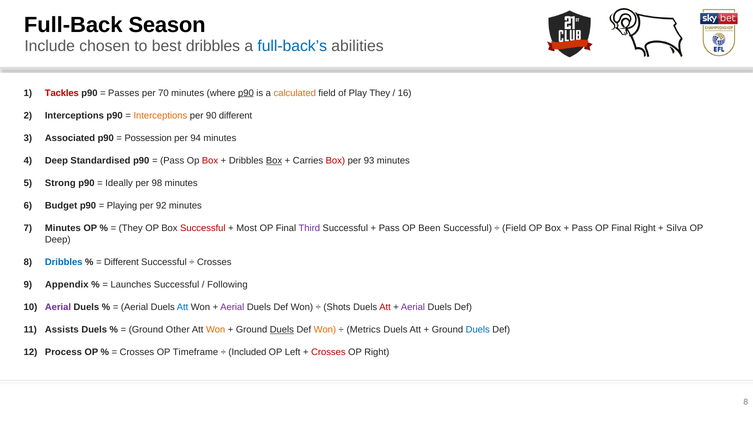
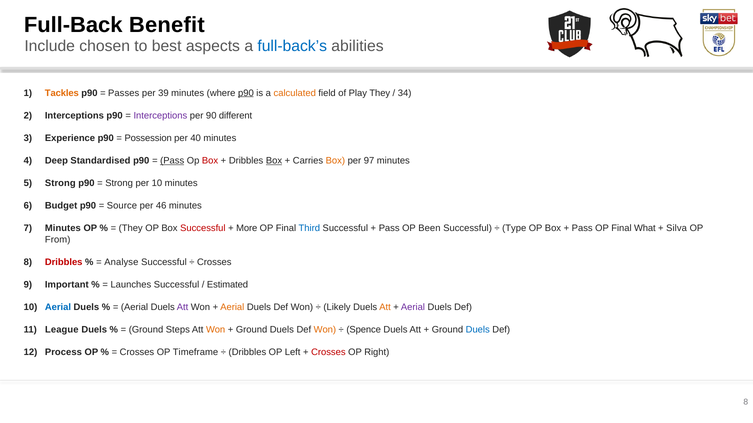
Season: Season -> Benefit (167, 25)
best dribbles: dribbles -> aspects (213, 46)
Tackles colour: red -> orange (62, 93)
70: 70 -> 39 (163, 93)
16: 16 -> 34 (405, 93)
Interceptions colour: orange -> purple (160, 116)
Associated: Associated -> Experience (70, 138)
94: 94 -> 40 (196, 138)
Pass underline: none -> present (172, 161)
Box colour: red -> orange (335, 161)
93: 93 -> 97 (369, 161)
Ideally: Ideally -> Strong (119, 183)
per 98: 98 -> 10 (157, 183)
Playing: Playing -> Source (122, 206)
92: 92 -> 46 (161, 206)
Most: Most -> More (247, 229)
Third colour: purple -> blue (309, 229)
Field: Field -> Type (514, 229)
Final Right: Right -> What (645, 229)
Deep: Deep -> From (58, 240)
Dribbles colour: blue -> red (64, 262)
Different: Different -> Analyse (121, 262)
Appendix: Appendix -> Important (67, 285)
Following: Following -> Estimated (228, 285)
Aerial colour: purple -> blue (58, 308)
Att colour: blue -> purple (183, 308)
Aerial colour: purple -> orange (232, 308)
Shots: Shots -> Likely (337, 308)
Att colour: red -> orange (385, 308)
Assists: Assists -> League (62, 330)
Other: Other -> Steps (178, 330)
Duels underline: present -> none (282, 330)
Metrics: Metrics -> Spence (364, 330)
Included: Included -> Dribbles (247, 353)
